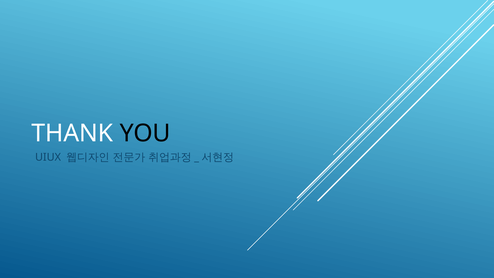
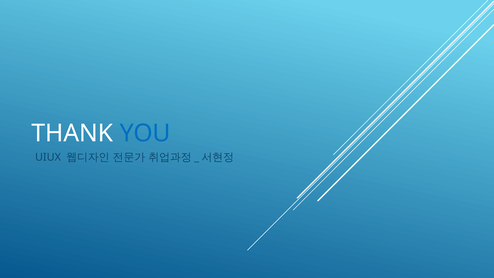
YOU colour: black -> blue (145, 133)
